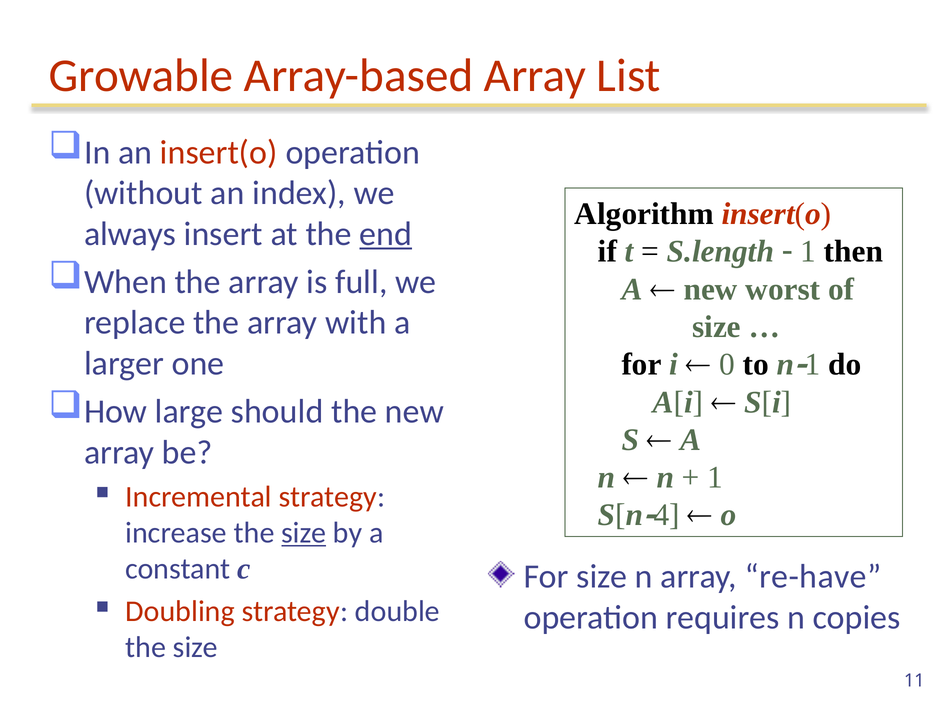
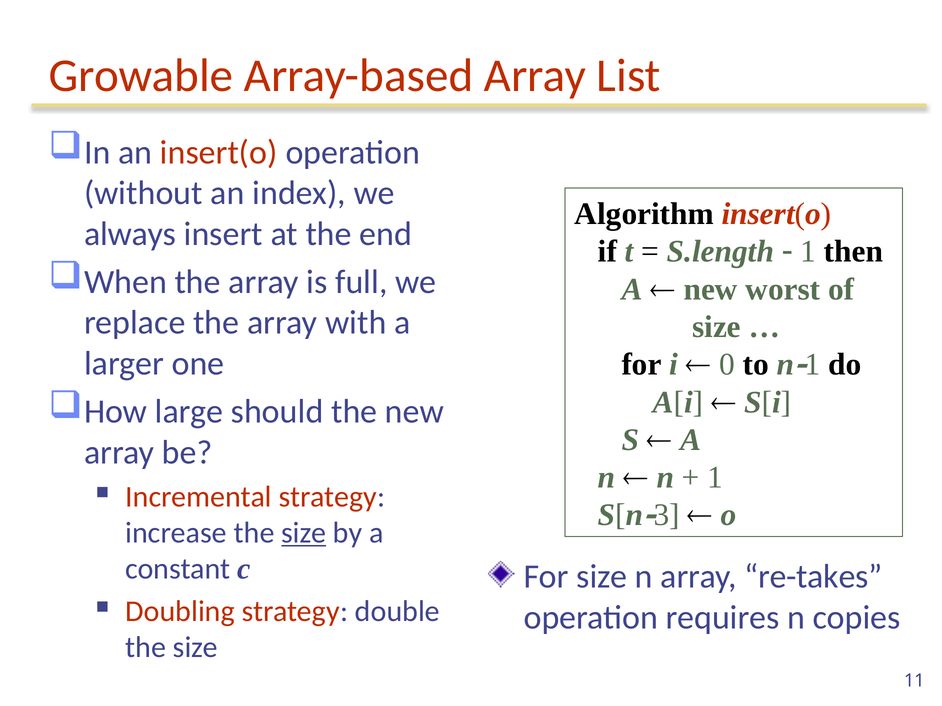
end underline: present -> none (386, 234)
4: 4 -> 3 (667, 515)
re-have: re-have -> re-takes (813, 577)
